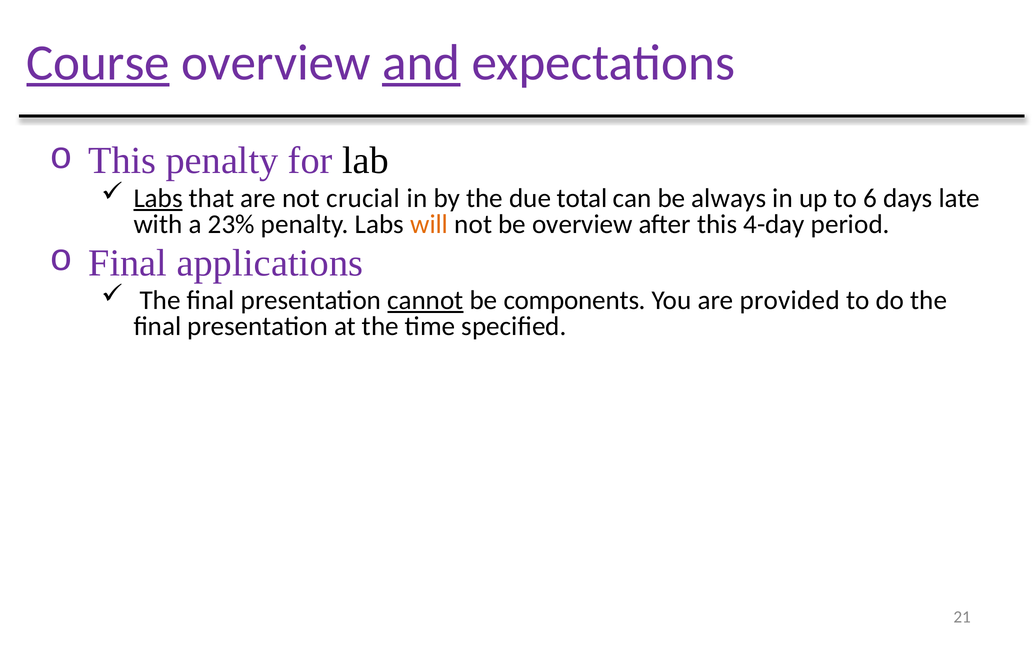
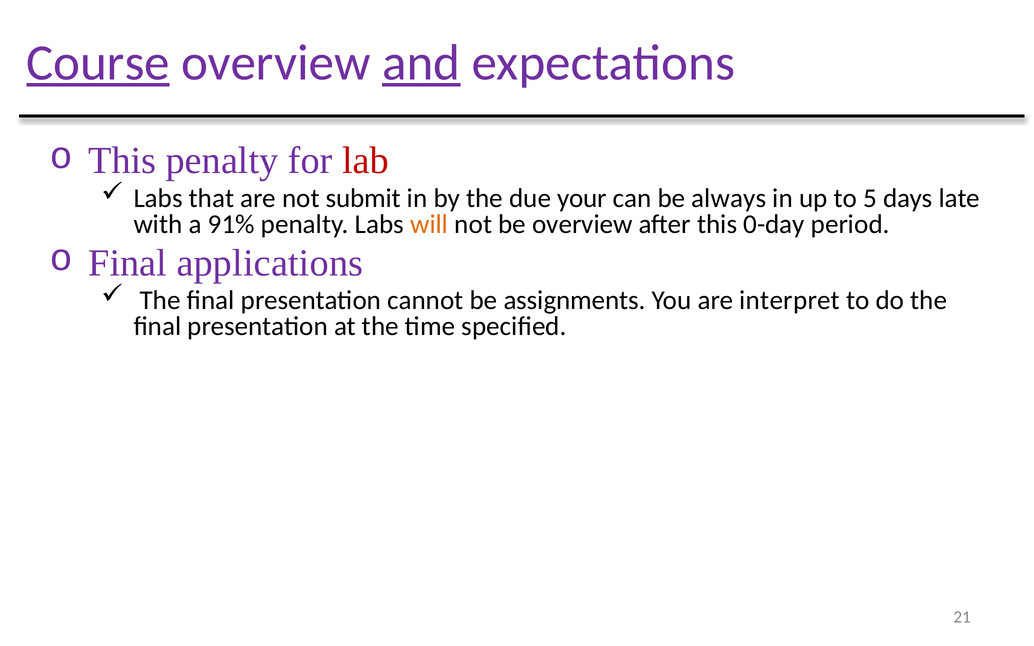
lab colour: black -> red (366, 161)
Labs underline: present -> none (158, 198)
crucial: crucial -> submit (363, 198)
total: total -> your (582, 198)
6: 6 -> 5 (870, 198)
23%: 23% -> 91% (231, 225)
4-day: 4-day -> 0-day (774, 225)
cannot underline: present -> none (425, 300)
components: components -> assignments (575, 300)
provided: provided -> interpret (790, 300)
